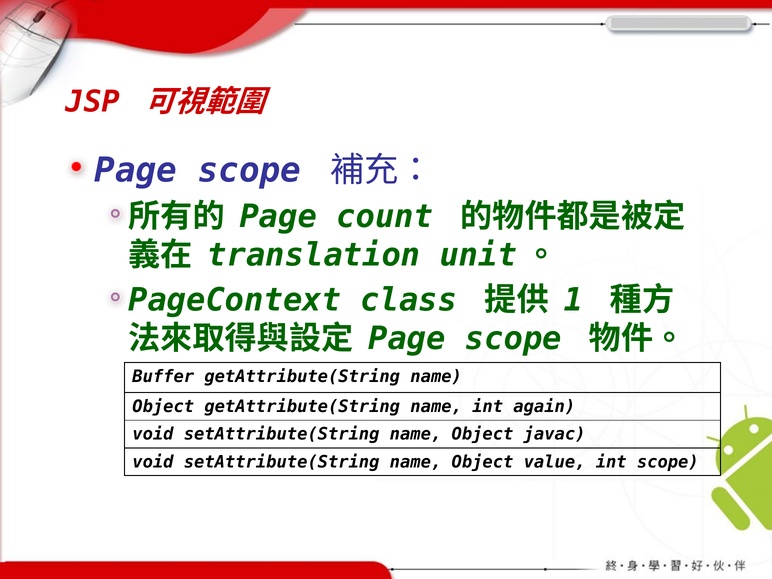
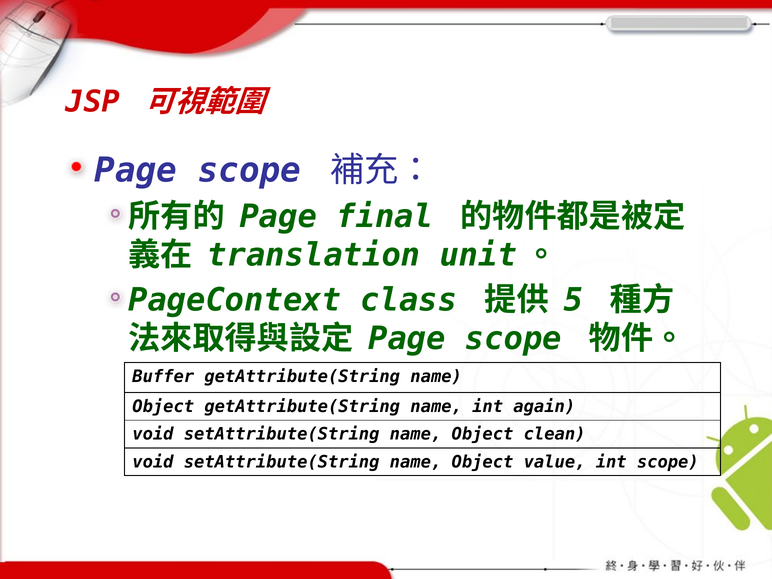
count: count -> final (385, 217)
1: 1 -> 5 (573, 300)
javac: javac -> clean (555, 434)
